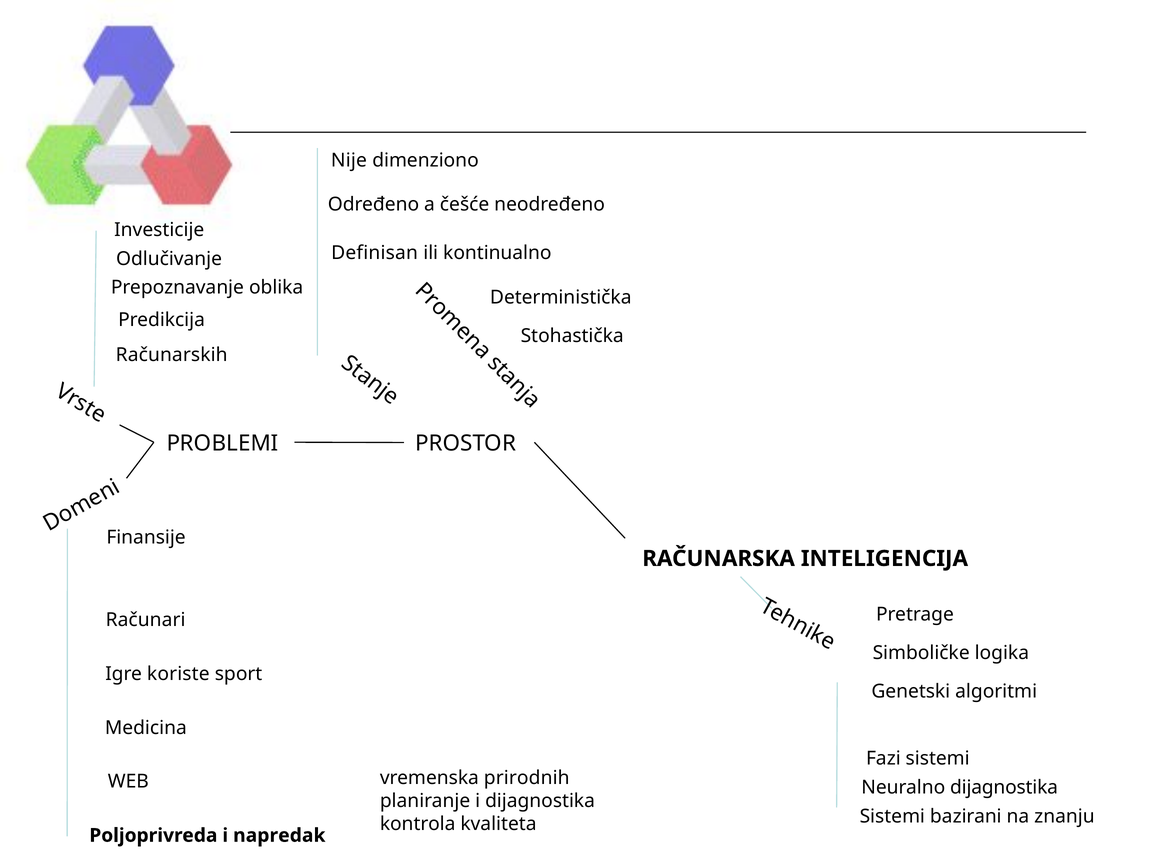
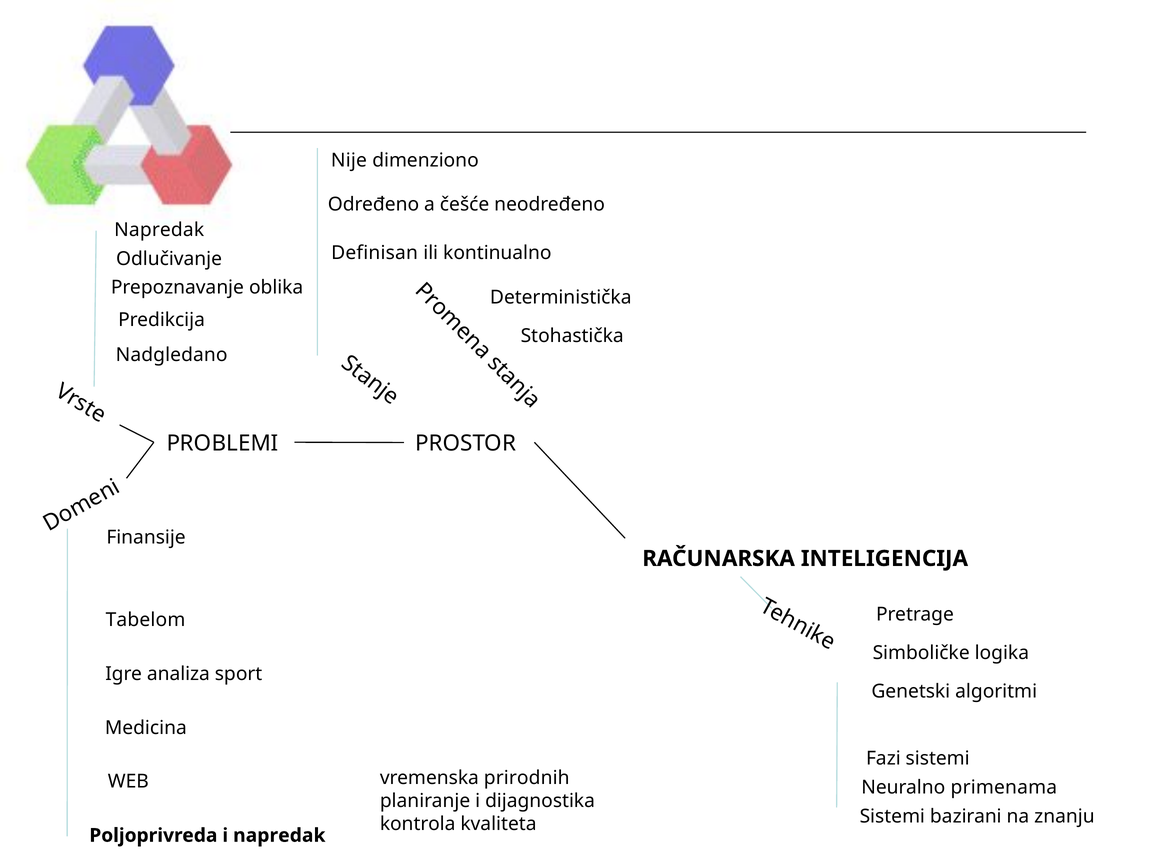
Investicije: Investicije -> Napredak (159, 230)
Računarskih: Računarskih -> Nadgledano (172, 355)
Računari: Računari -> Tabelom (146, 620)
koriste: koriste -> analiza (178, 674)
Neuralno dijagnostika: dijagnostika -> primenama (1004, 788)
